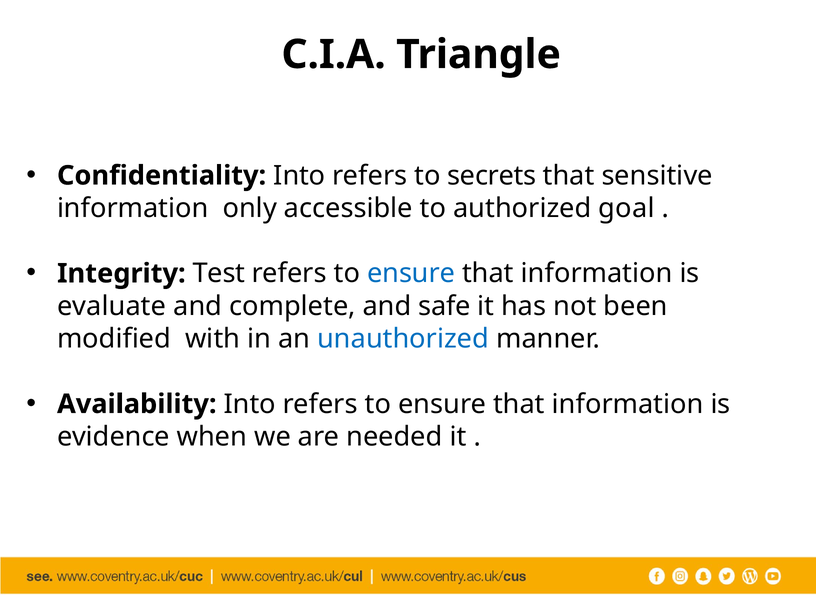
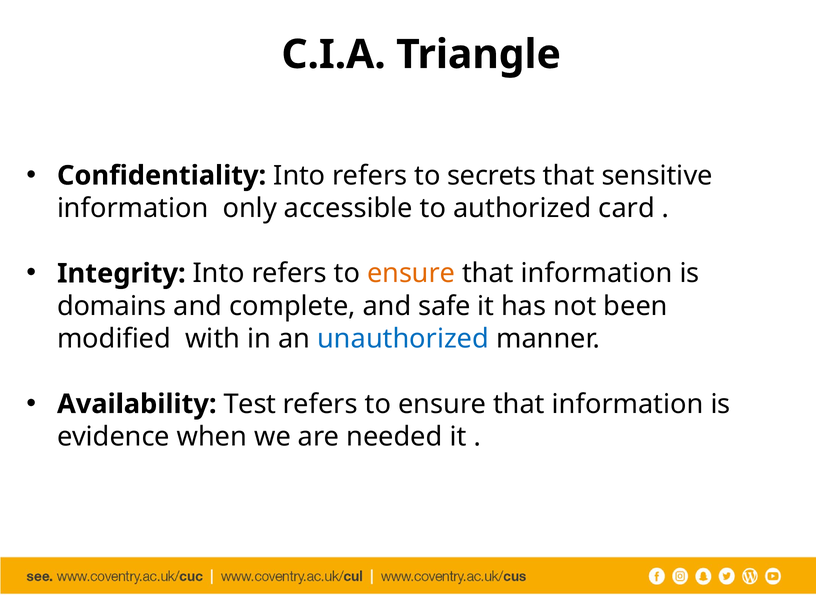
goal: goal -> card (627, 208)
Integrity Test: Test -> Into (219, 274)
ensure colour: blue -> orange (411, 274)
evaluate: evaluate -> domains (112, 306)
Availability Into: Into -> Test (250, 404)
